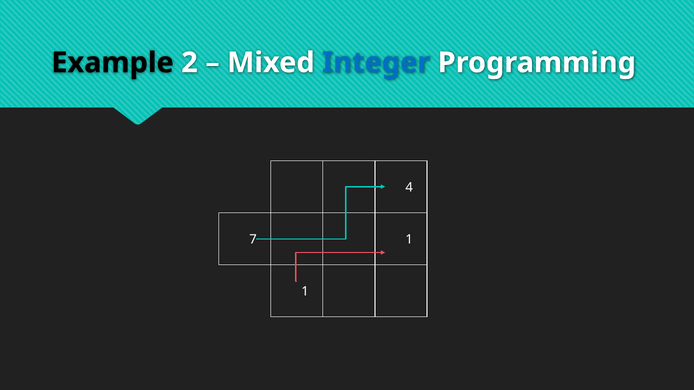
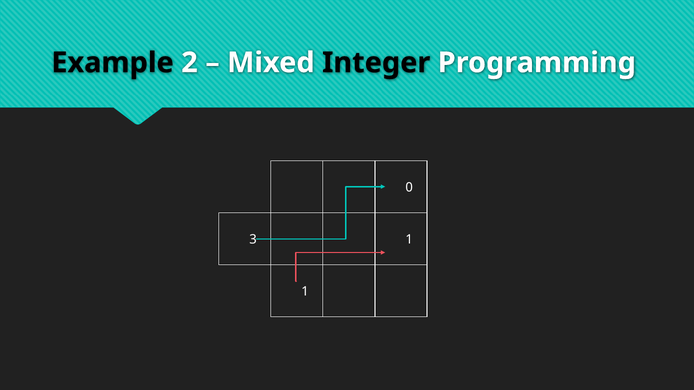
Integer colour: blue -> black (376, 63)
4: 4 -> 0 (409, 188)
7: 7 -> 3 (253, 240)
